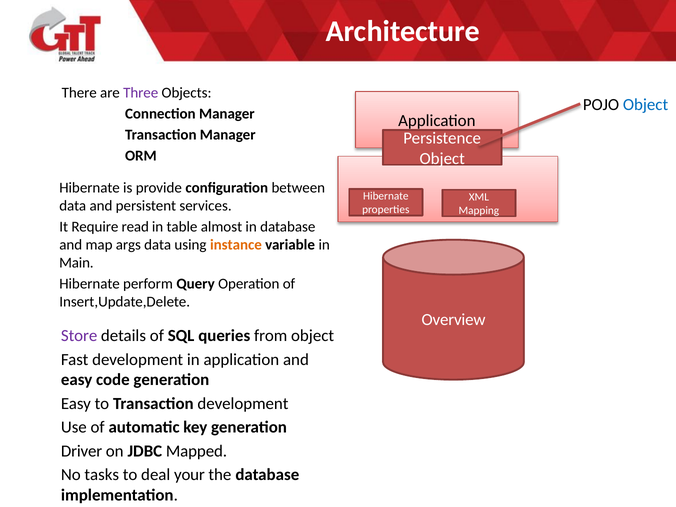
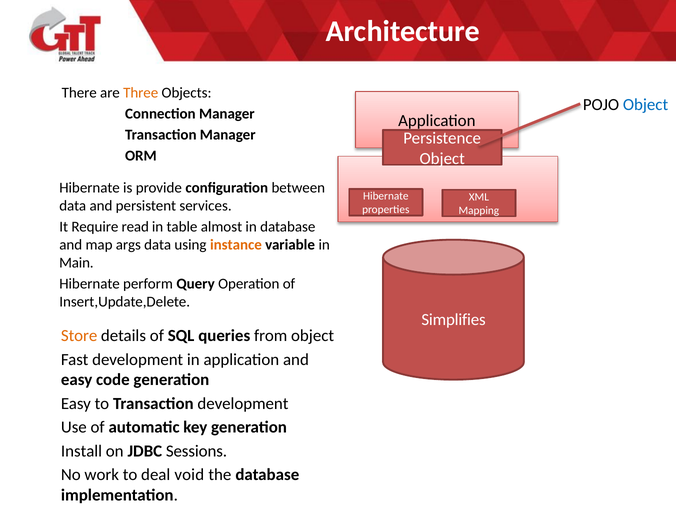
Three colour: purple -> orange (141, 93)
Overview: Overview -> Simplifies (454, 320)
Store colour: purple -> orange (79, 336)
Driver: Driver -> Install (82, 451)
Mapped: Mapped -> Sessions (196, 451)
tasks: tasks -> work (102, 475)
your: your -> void (189, 475)
